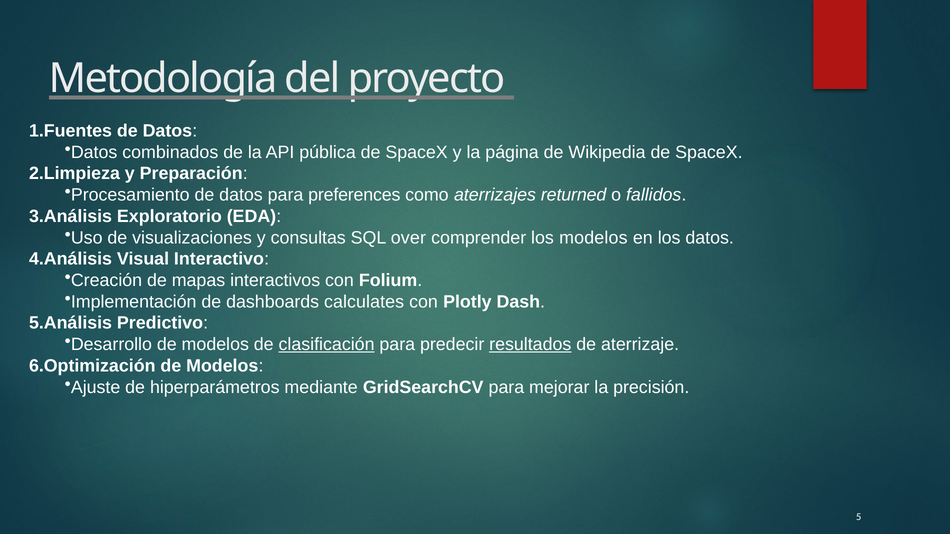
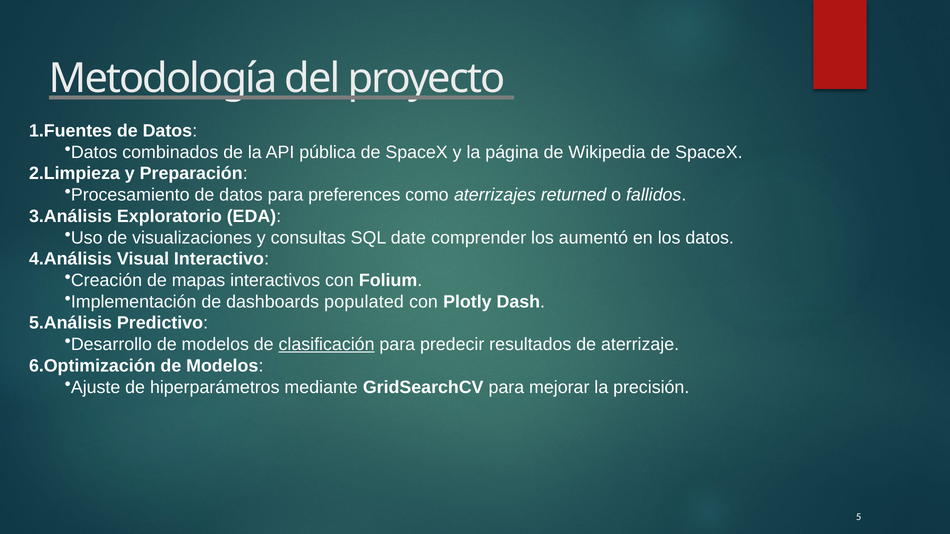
over: over -> date (408, 238)
los modelos: modelos -> aumentó (593, 238)
calculates: calculates -> populated (364, 302)
resultados underline: present -> none (530, 345)
